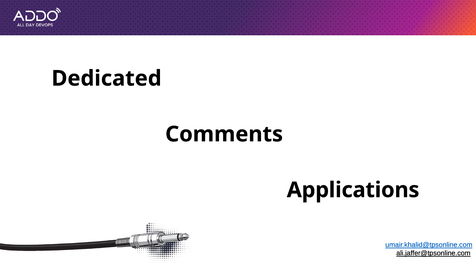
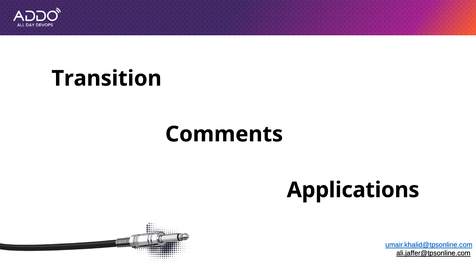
Dedicated: Dedicated -> Transition (107, 78)
